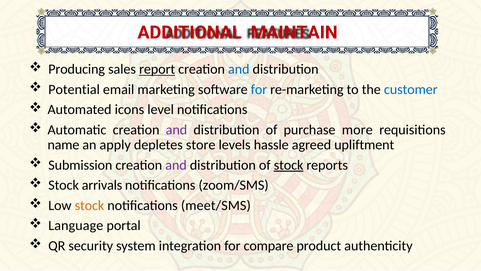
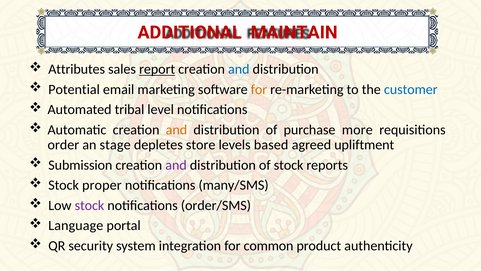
Producing: Producing -> Attributes (77, 69)
for colour: blue -> orange (259, 89)
icons: icons -> tribal (130, 109)
and colour: purple -> orange (176, 130)
name: name -> order (63, 145)
apply: apply -> stage (115, 145)
hassle: hassle -> based (271, 145)
stock underline: present -> none (289, 165)
arrivals: arrivals -> proper (102, 185)
zoom/SMS: zoom/SMS -> many/SMS (234, 185)
stock colour: orange -> purple (89, 205)
meet/SMS: meet/SMS -> order/SMS (216, 205)
compare: compare -> common (269, 245)
